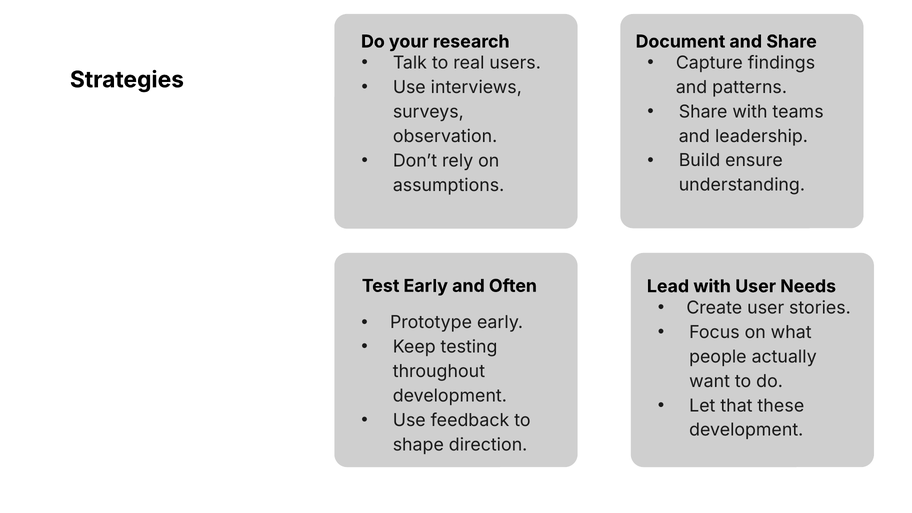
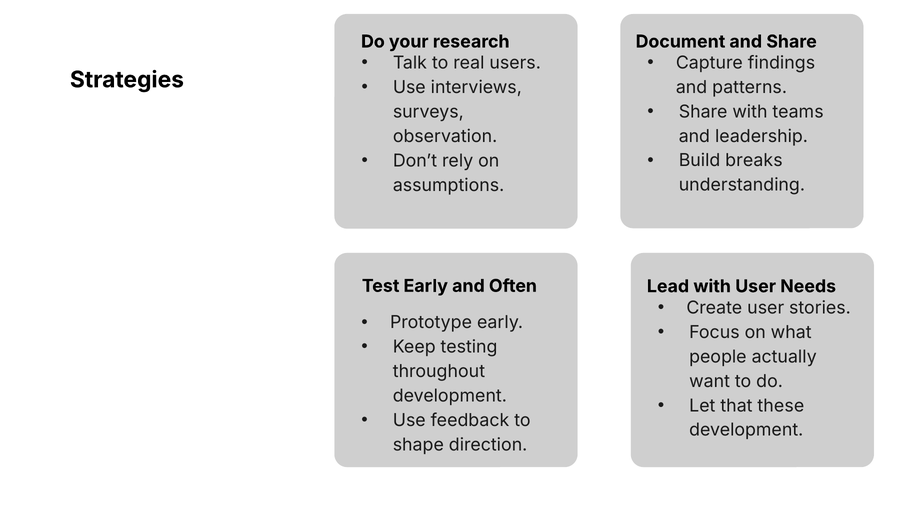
ensure: ensure -> breaks (754, 161)
